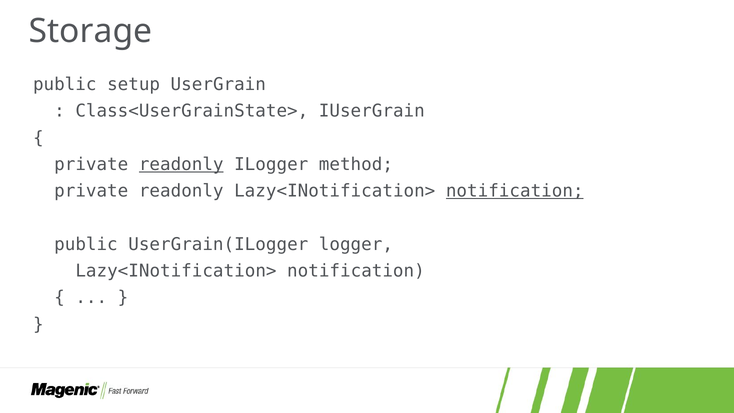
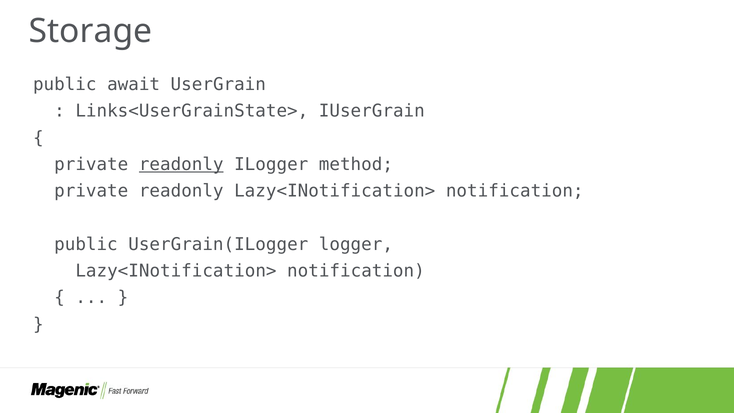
setup: setup -> await (134, 84)
Class<UserGrainState>: Class<UserGrainState> -> Links<UserGrainState> (192, 111)
notification underline: present -> none (515, 191)
